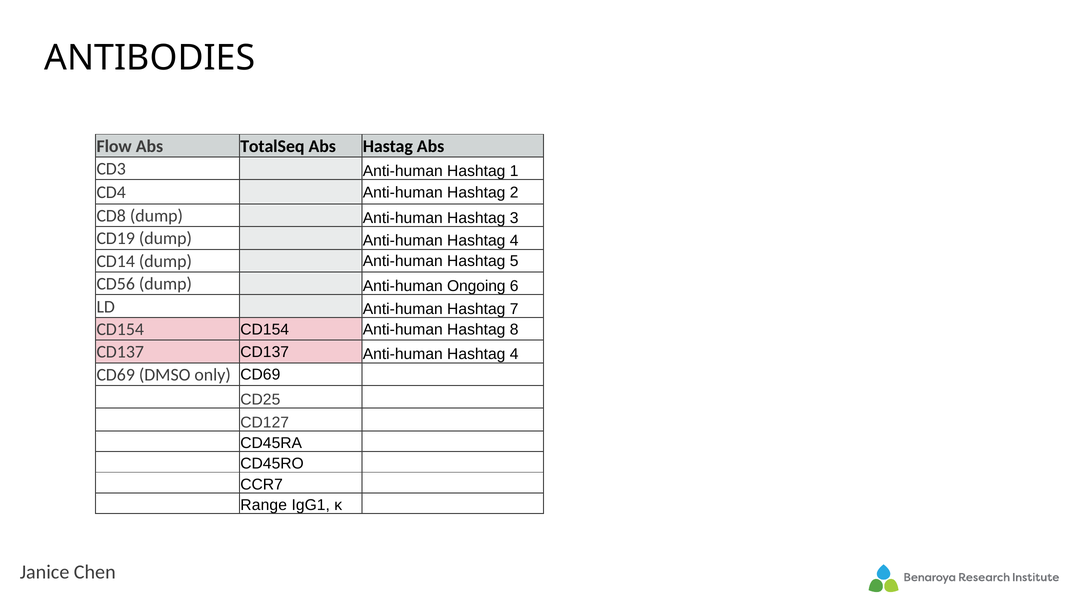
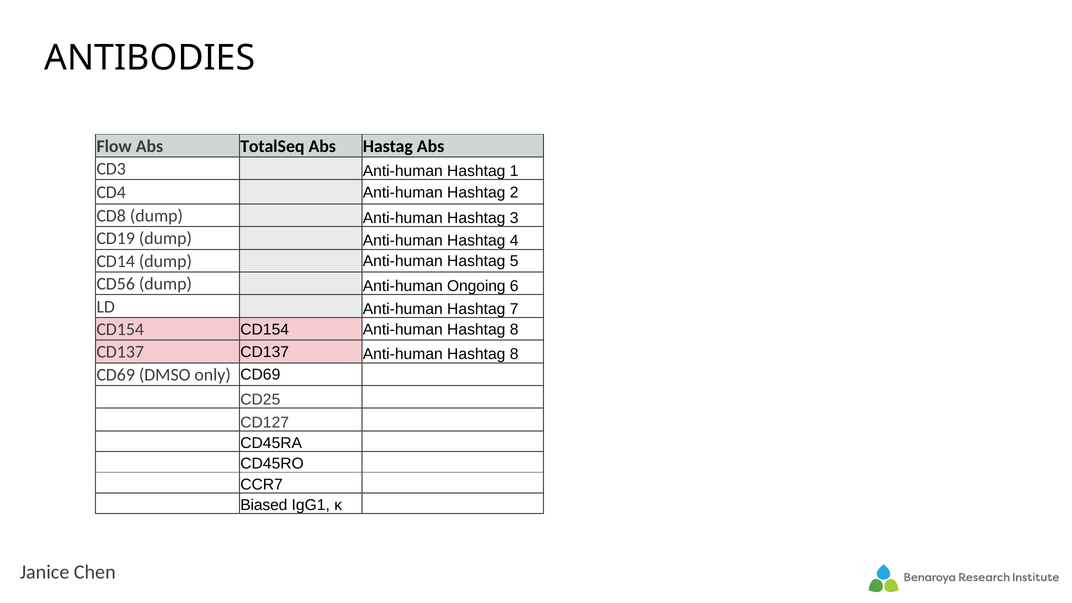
CD137 Anti-human Hashtag 4: 4 -> 8 (514, 354)
Range: Range -> Biased (264, 505)
